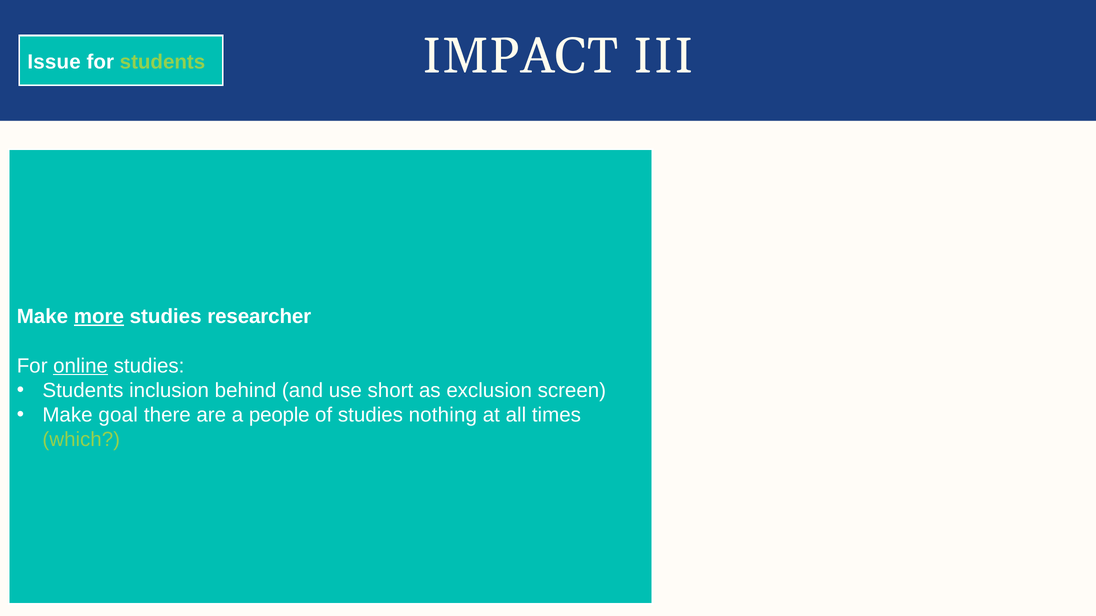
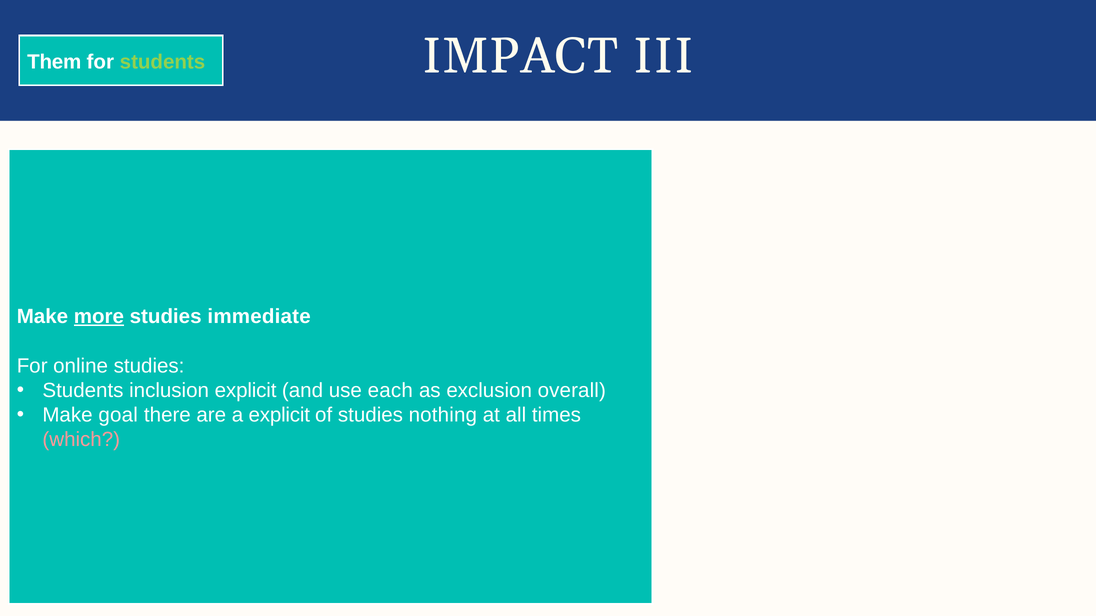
Issue: Issue -> Them (54, 62)
researcher: researcher -> immediate (259, 317)
online underline: present -> none (81, 366)
inclusion behind: behind -> explicit (246, 391)
short: short -> each (390, 391)
screen: screen -> overall (572, 391)
a people: people -> explicit (279, 415)
which colour: light green -> pink (81, 440)
